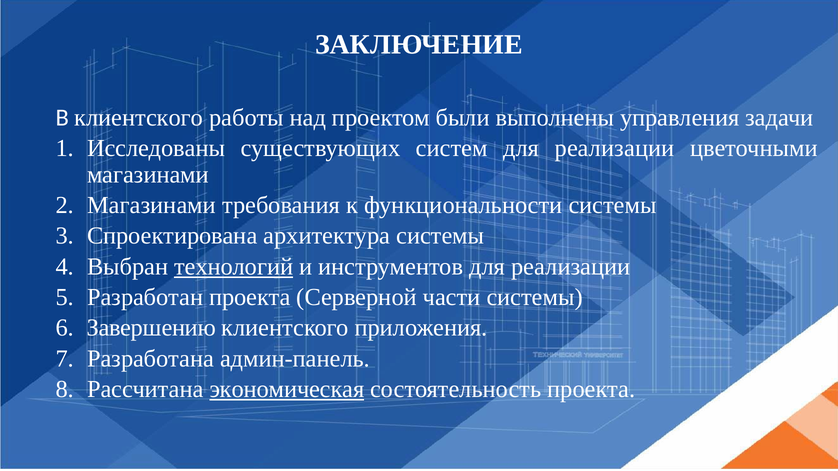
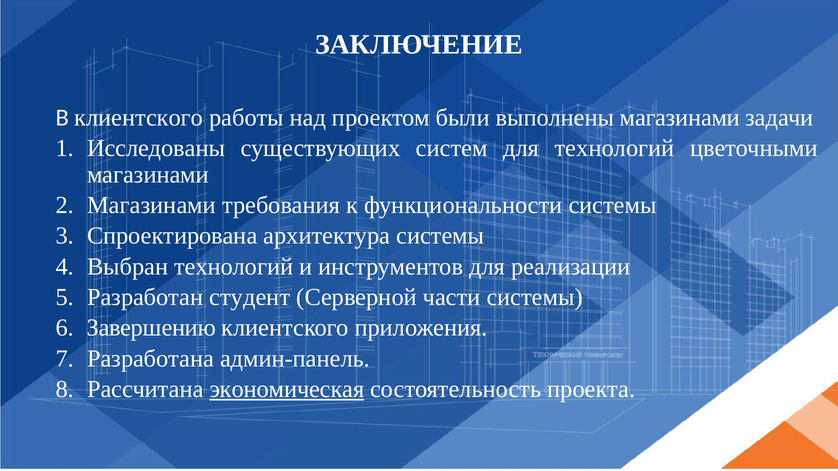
выполнены управления: управления -> магазинами (680, 118)
систем для реализации: реализации -> технологий (615, 148)
технологий underline: present -> none (234, 267)
Разработан проекта: проекта -> студент (250, 297)
